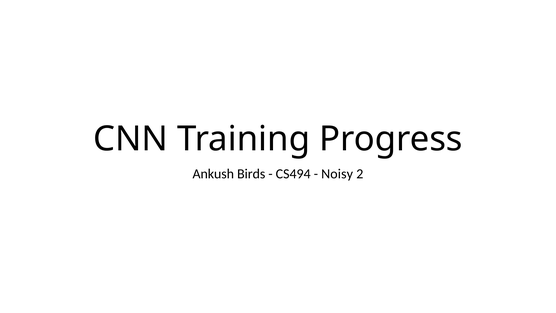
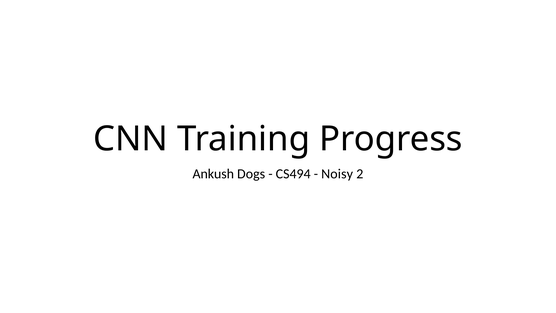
Birds: Birds -> Dogs (251, 174)
